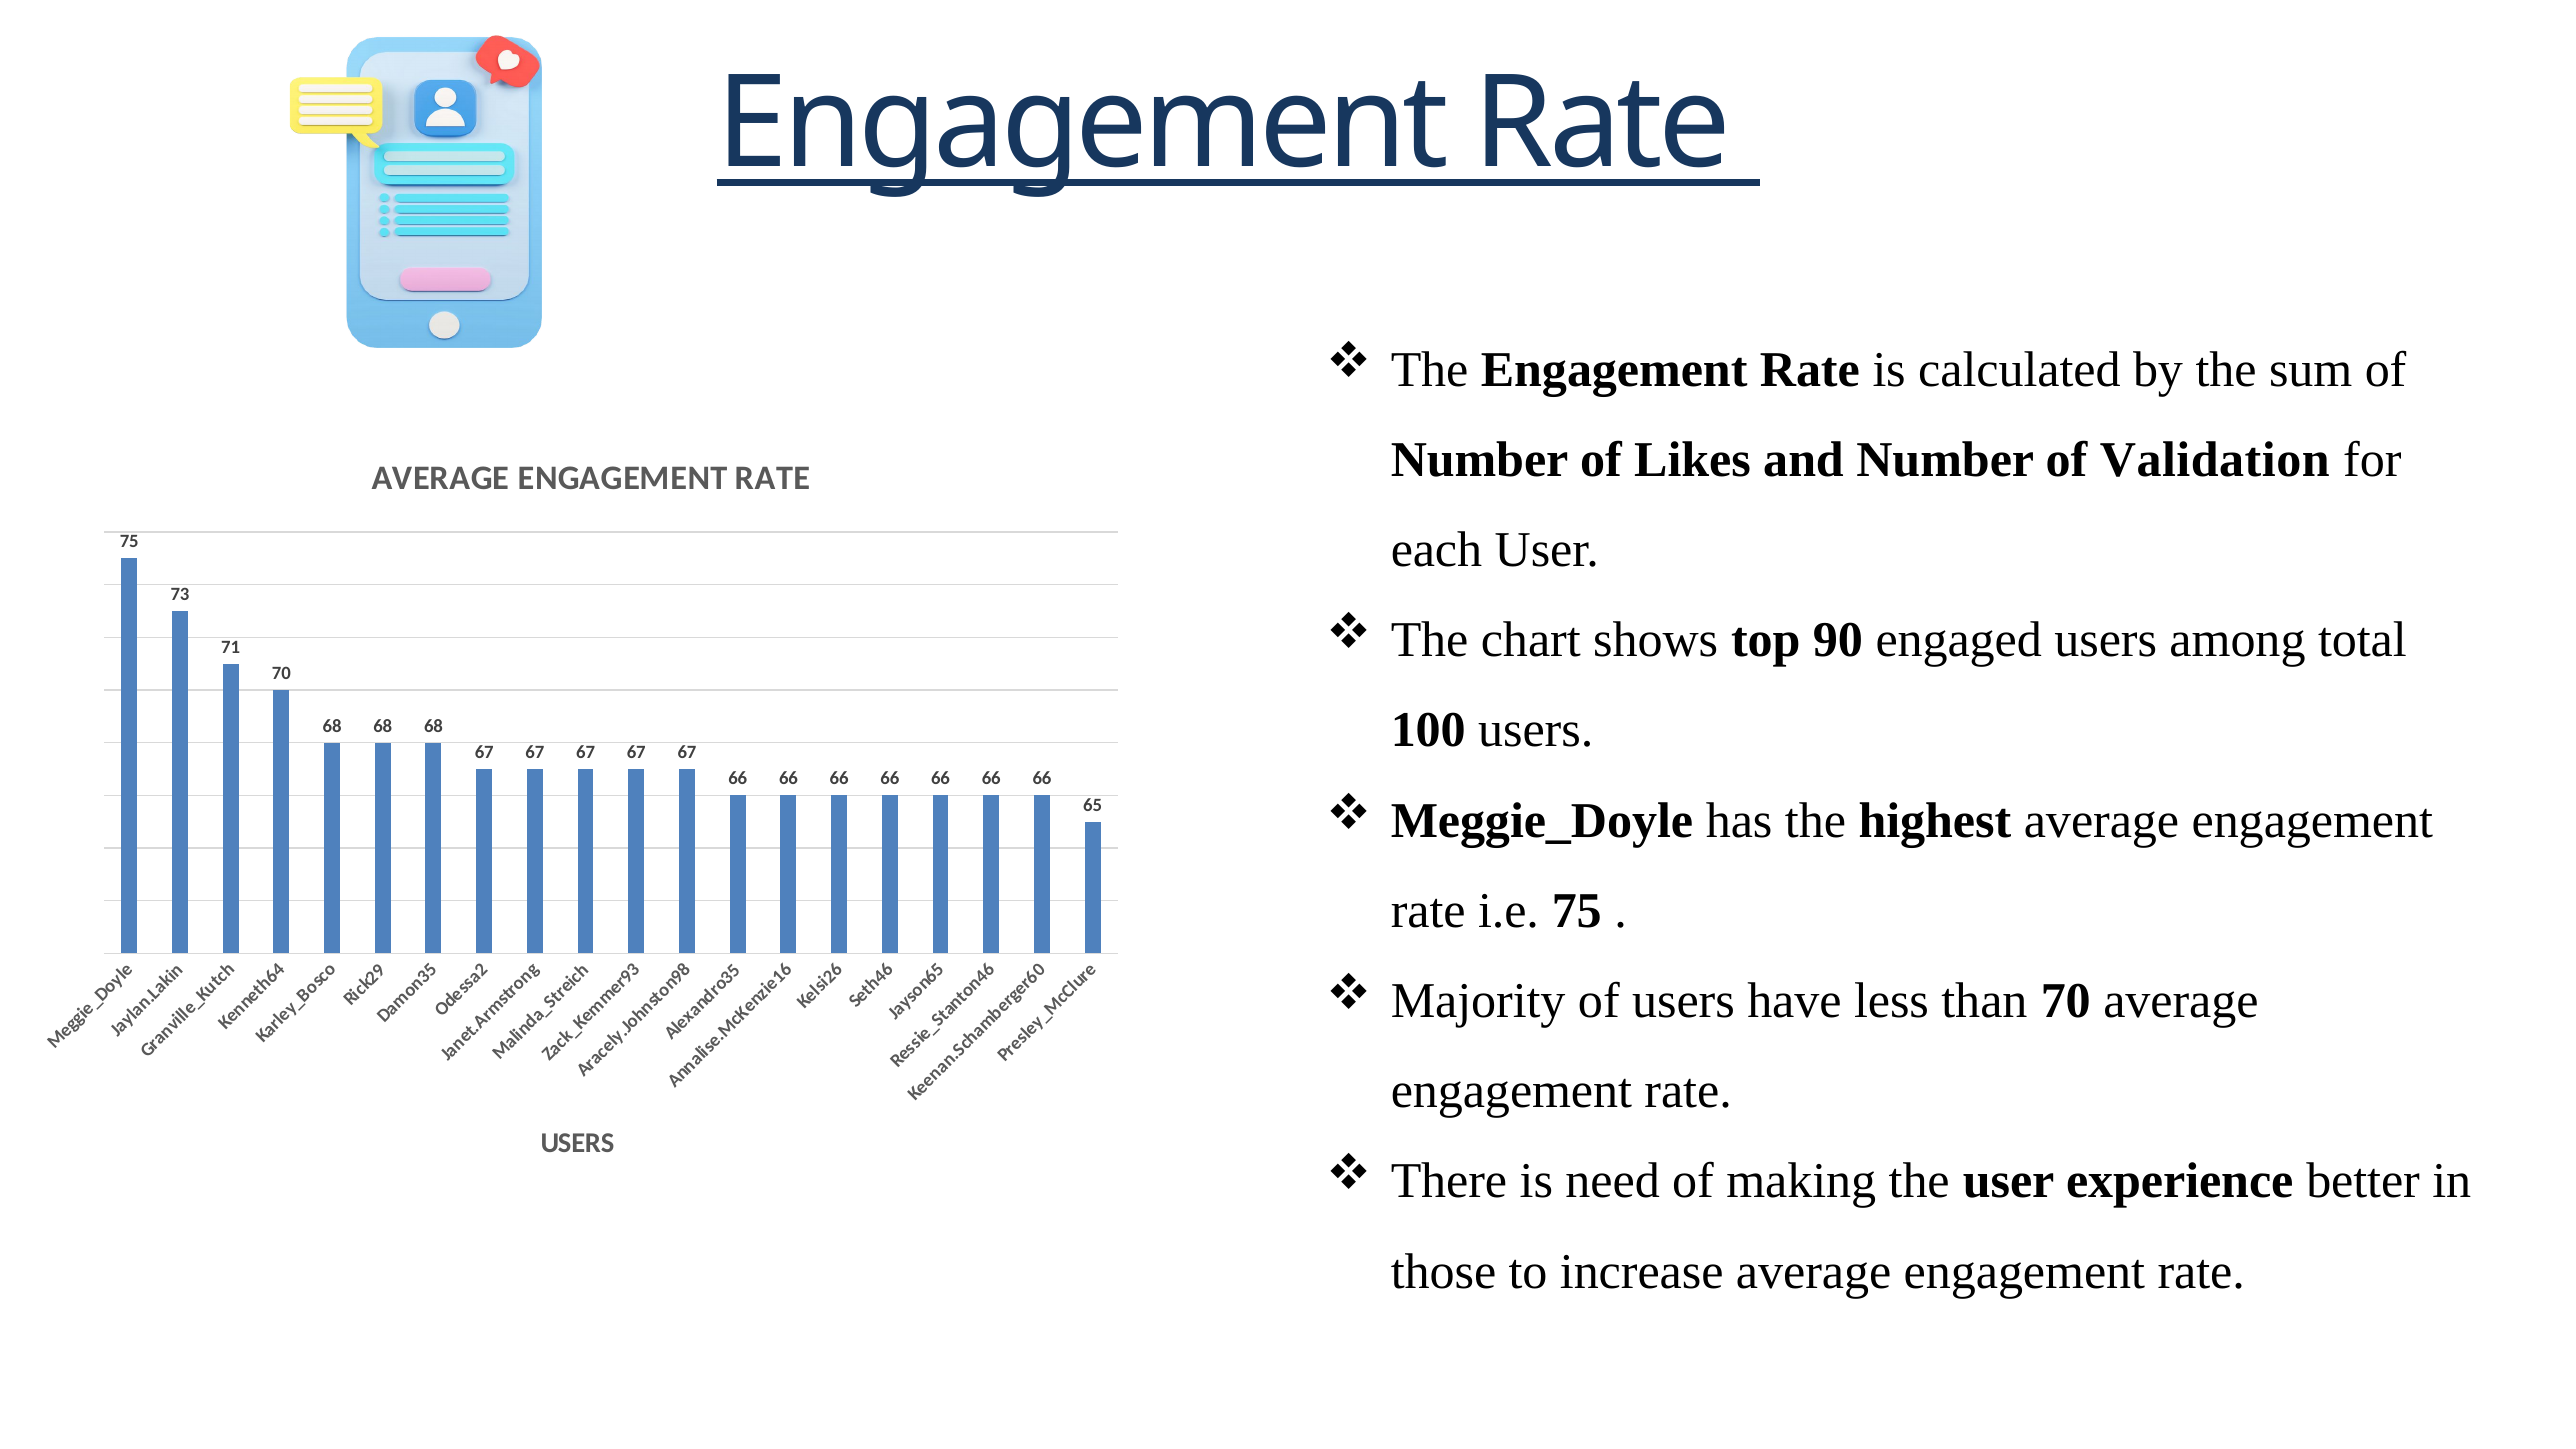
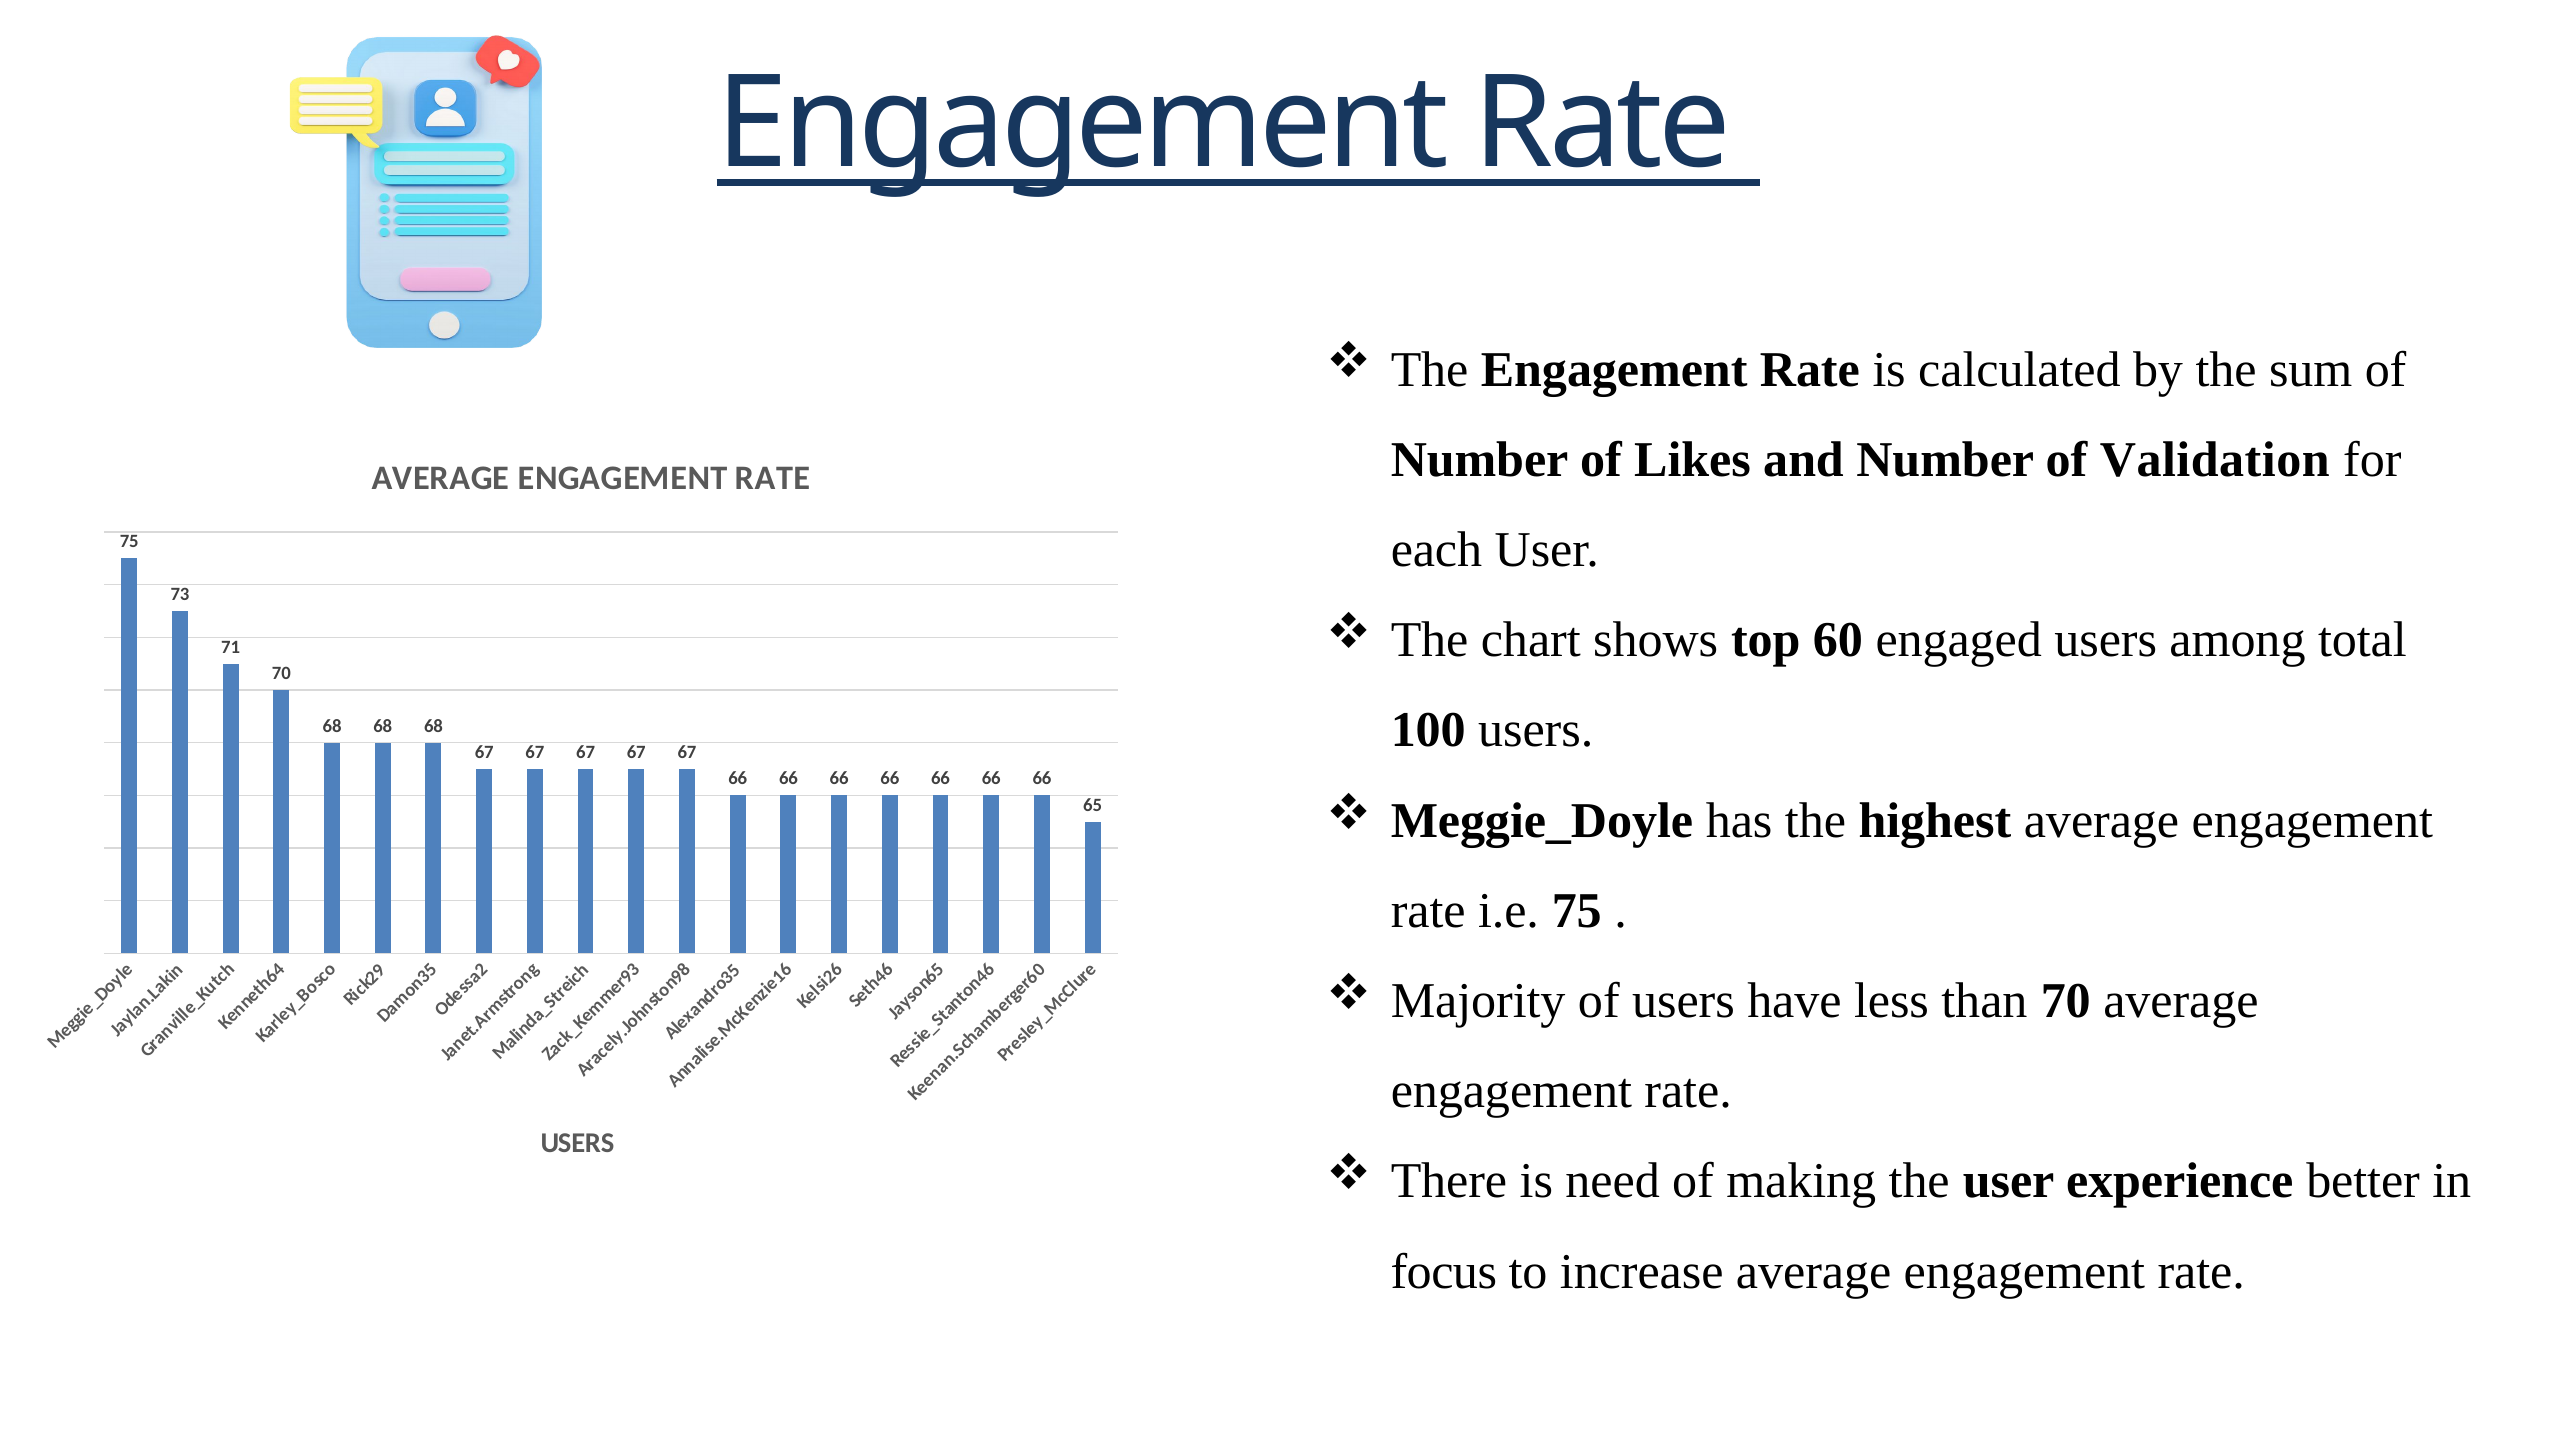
90: 90 -> 60 (1838, 640)
those: those -> focus (1444, 1272)
